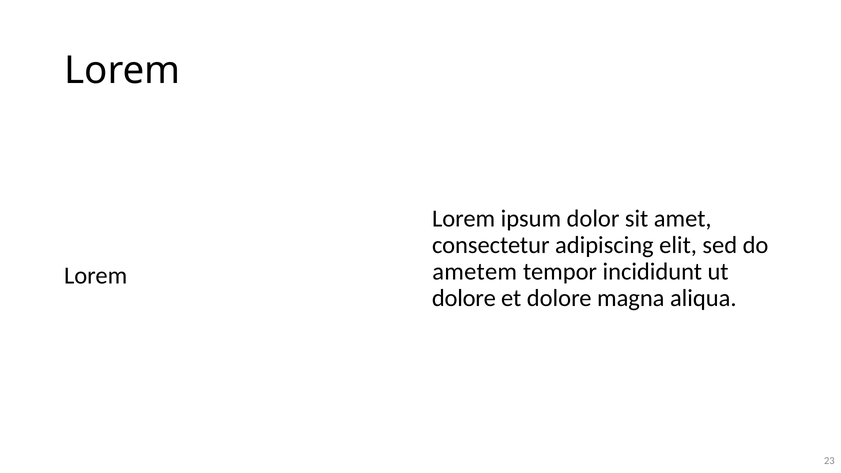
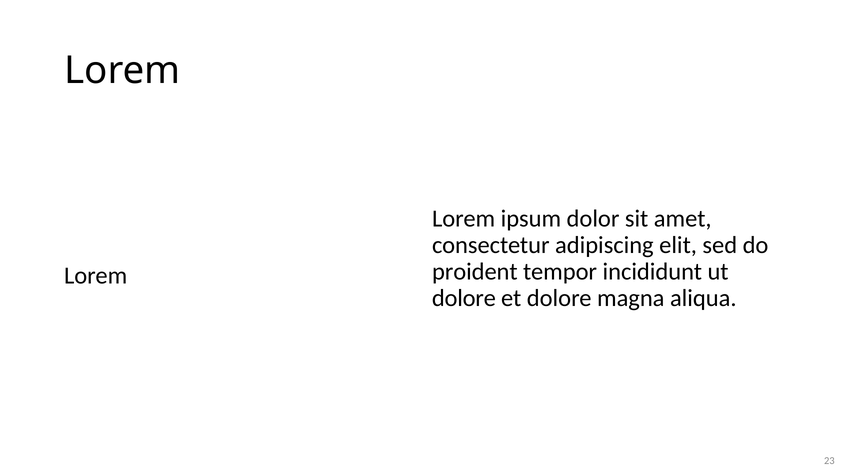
ametem: ametem -> proident (475, 271)
